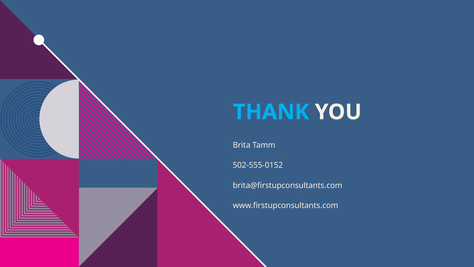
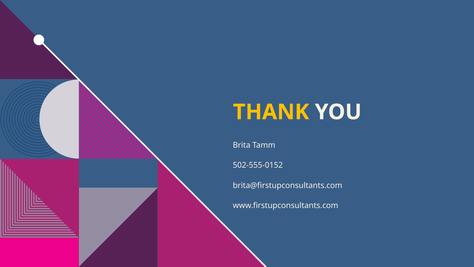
THANK colour: light blue -> yellow (271, 112)
